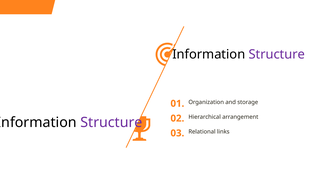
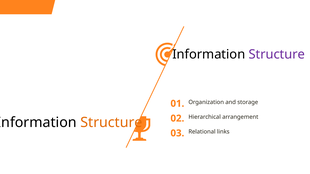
Structure colour: purple -> orange (111, 123)
